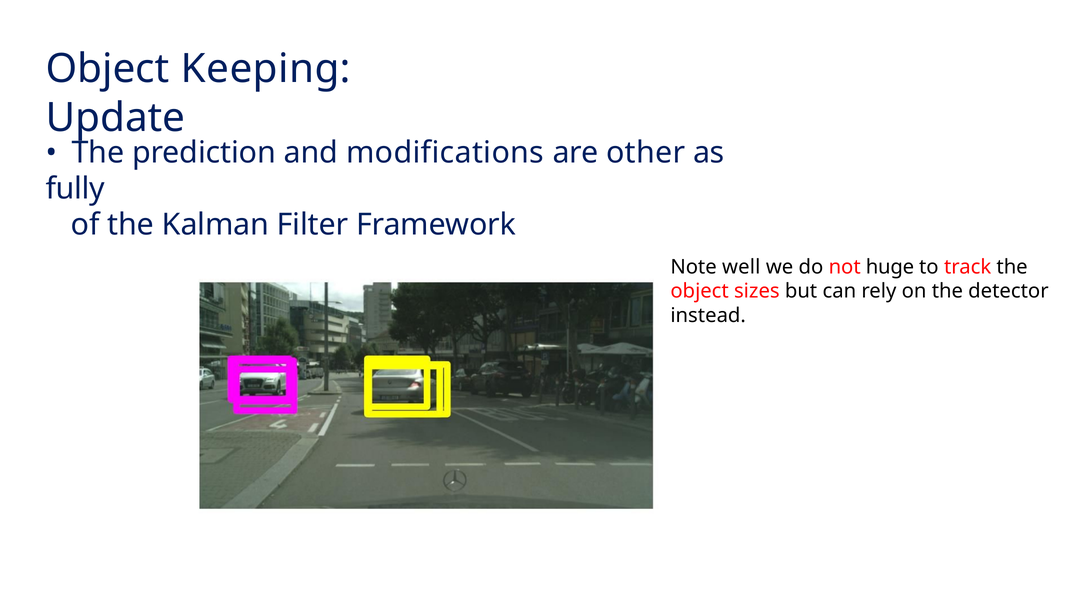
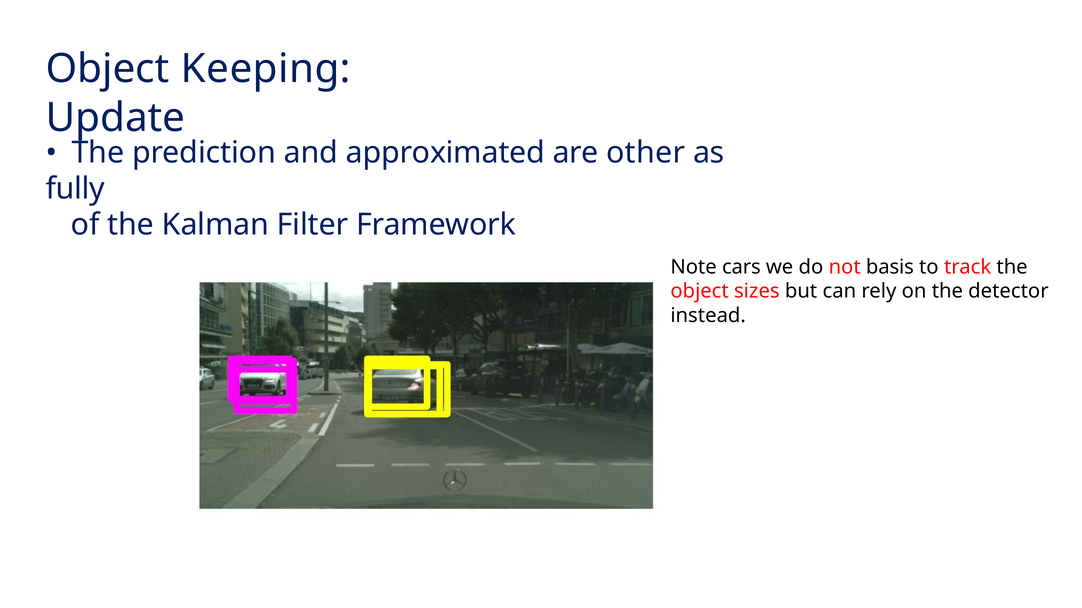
modifications: modifications -> approximated (445, 153)
well: well -> cars (741, 267)
huge: huge -> basis (890, 267)
